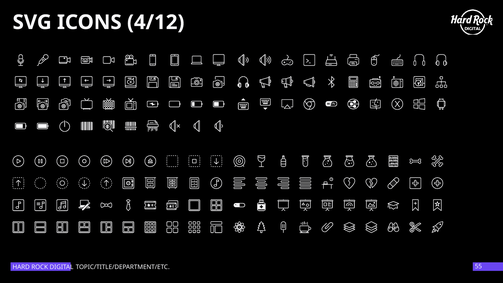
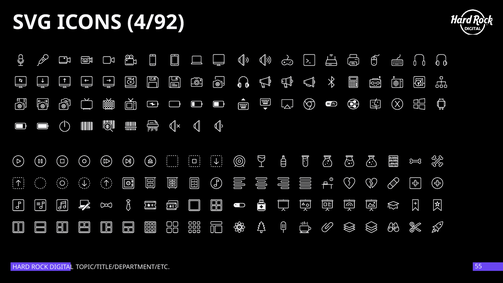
4/12: 4/12 -> 4/92 (156, 22)
